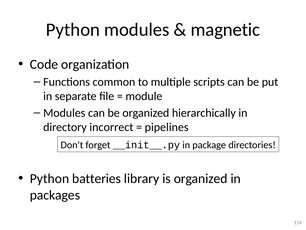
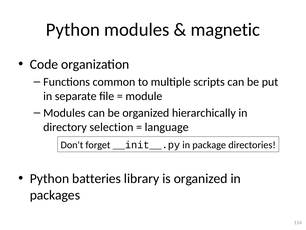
incorrect: incorrect -> selection (111, 127)
pipelines: pipelines -> language (167, 127)
